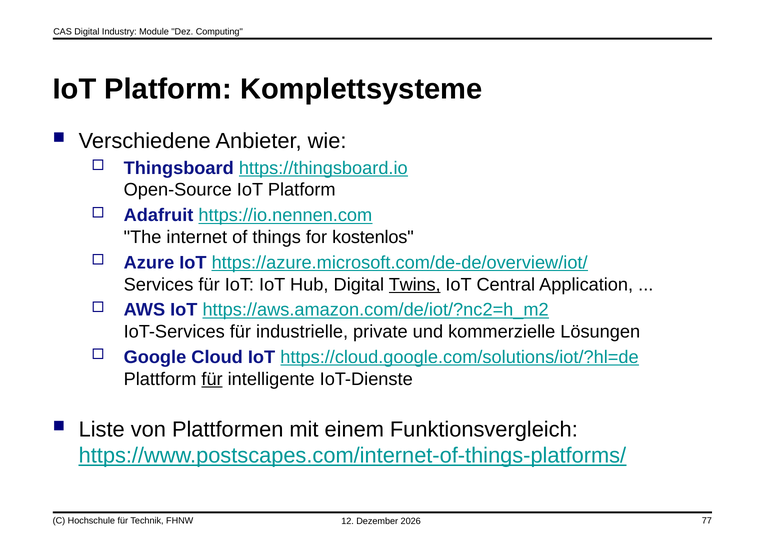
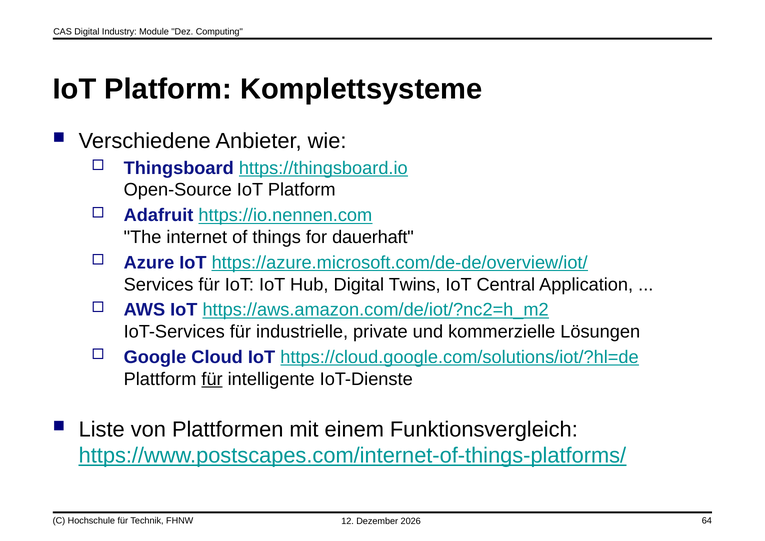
kostenlos: kostenlos -> dauerhaft (373, 237)
Twins underline: present -> none (415, 284)
77: 77 -> 64 (707, 521)
